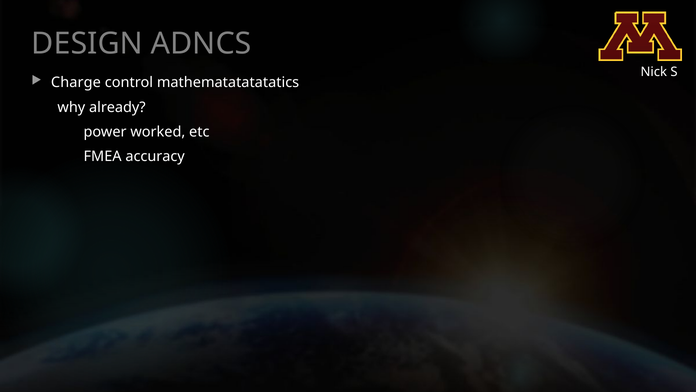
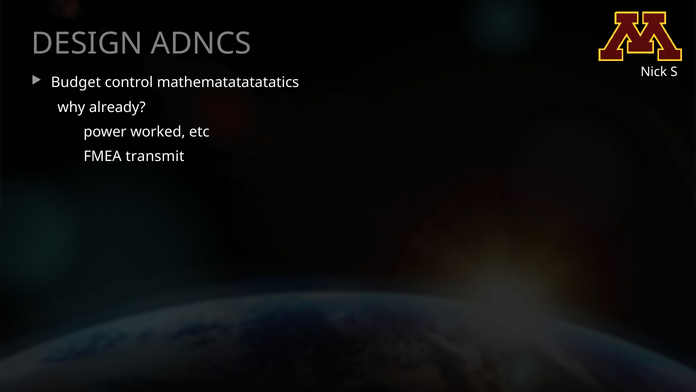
Charge: Charge -> Budget (76, 82)
accuracy: accuracy -> transmit (155, 156)
